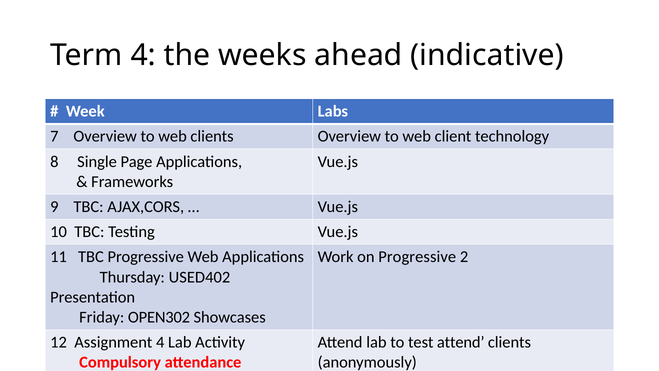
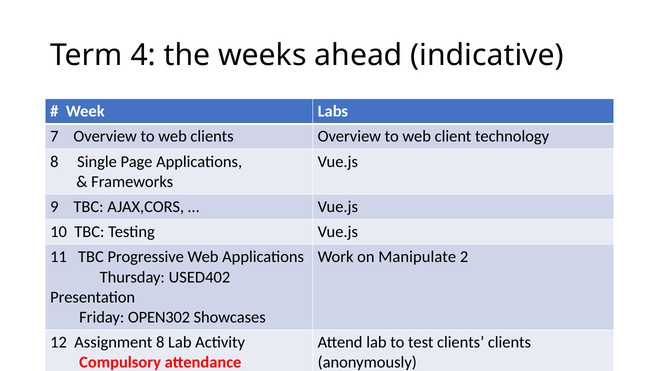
on Progressive: Progressive -> Manipulate (417, 257)
Assignment 4: 4 -> 8 (160, 342)
test attend: attend -> clients (461, 342)
